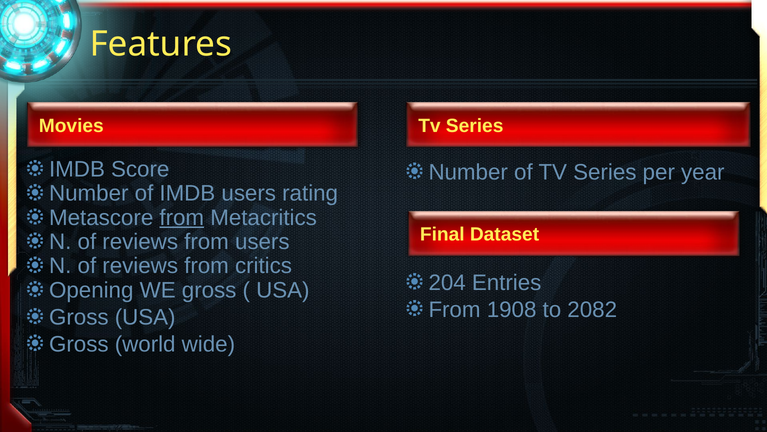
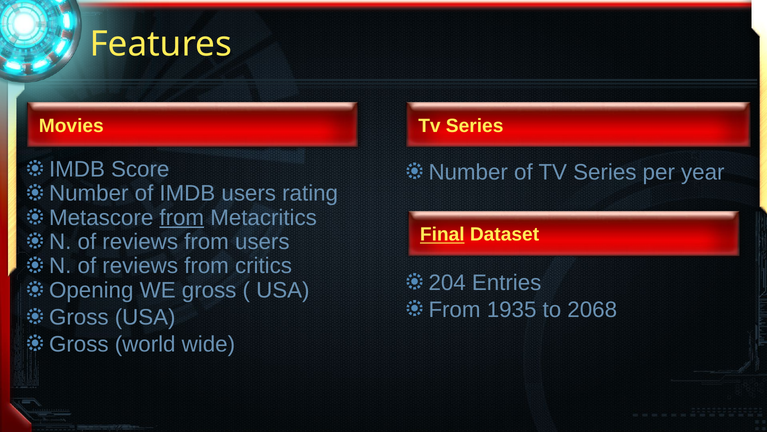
Final underline: none -> present (442, 234)
1908: 1908 -> 1935 (512, 309)
2082: 2082 -> 2068 (592, 309)
